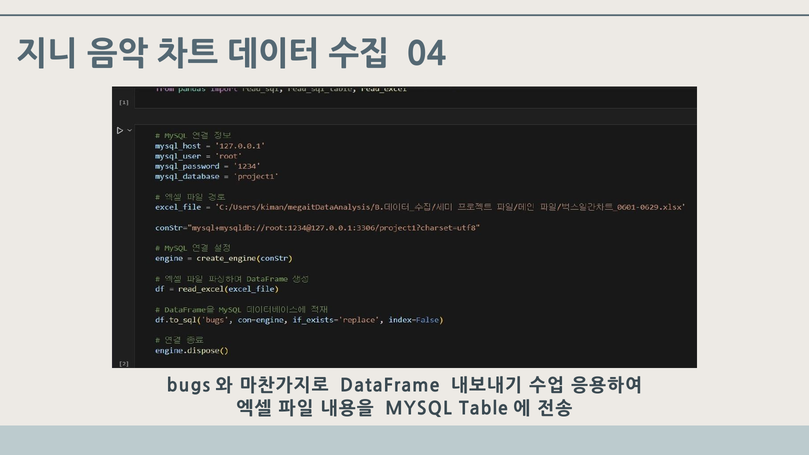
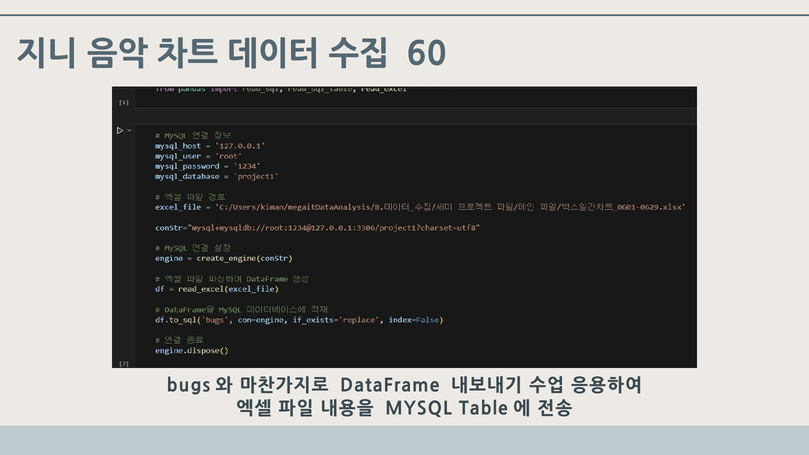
04: 04 -> 60 (427, 54)
